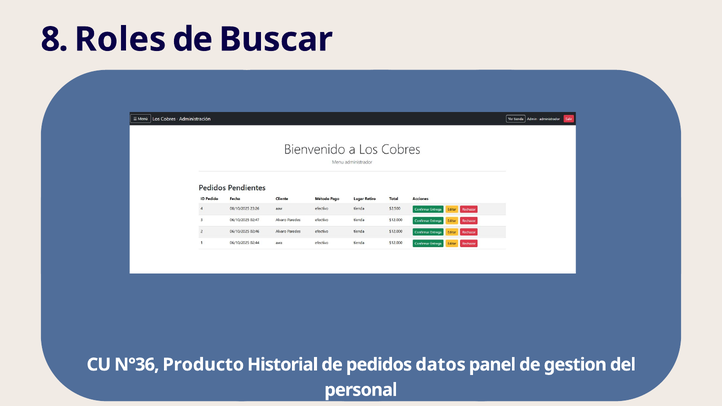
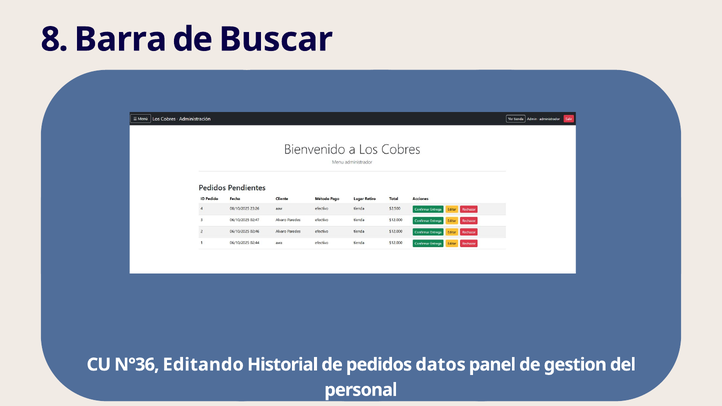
Roles: Roles -> Barra (120, 39)
Producto: Producto -> Editando (203, 365)
